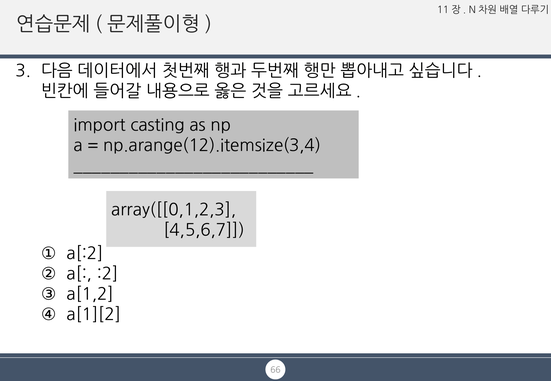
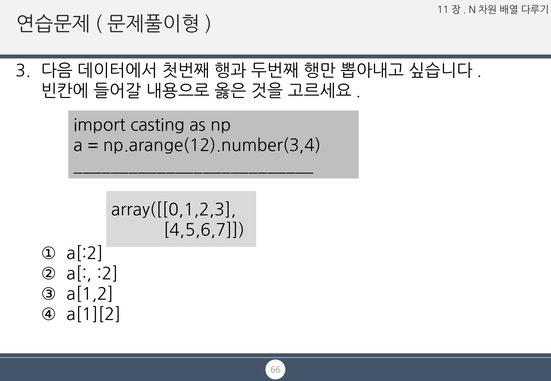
np.arange(12).itemsize(3,4: np.arange(12).itemsize(3,4 -> np.arange(12).number(3,4 (212, 146)
